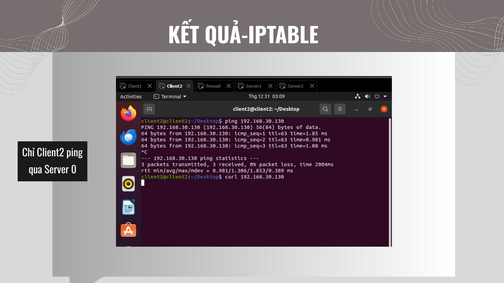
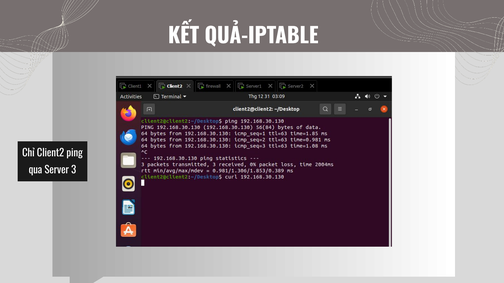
0: 0 -> 3 (74, 170)
